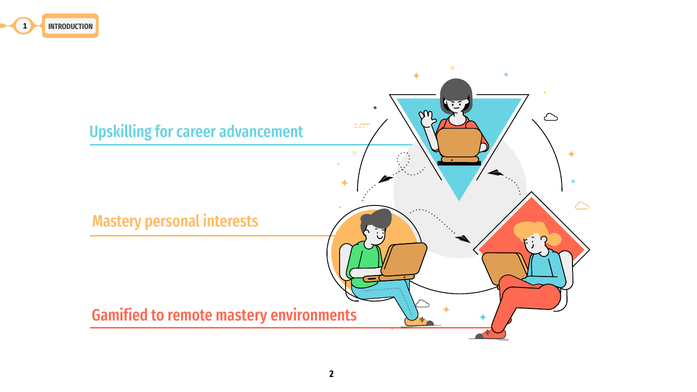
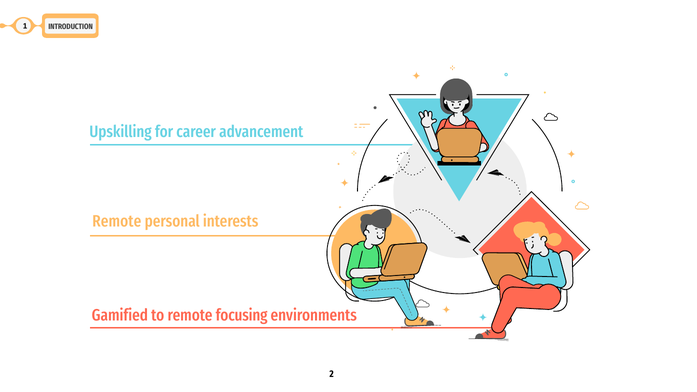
Mastery: Mastery -> Remote (117, 221)
remote mastery: mastery -> focusing (242, 316)
